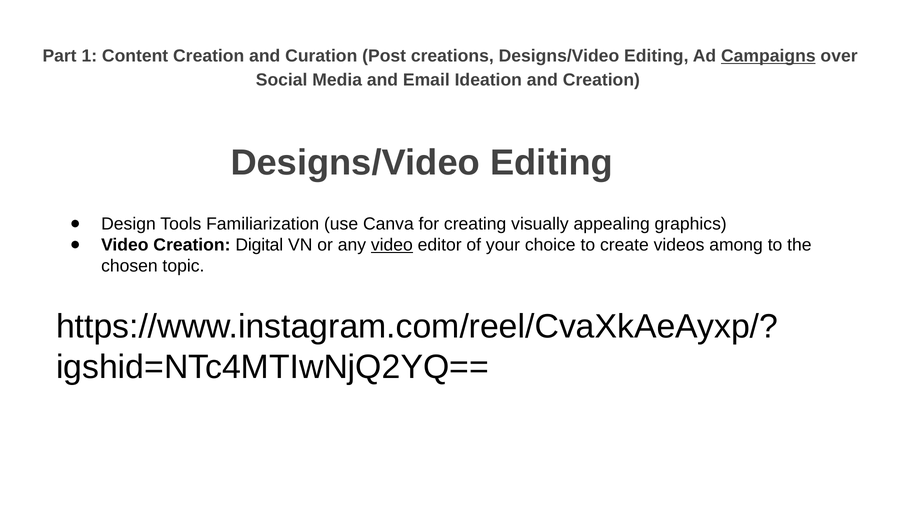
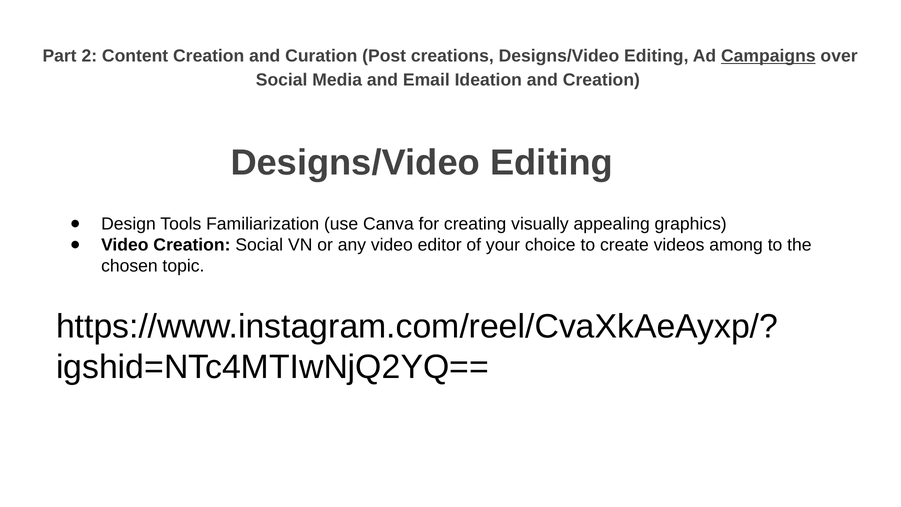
1: 1 -> 2 (89, 56)
Creation Digital: Digital -> Social (259, 245)
video underline: present -> none (392, 245)
